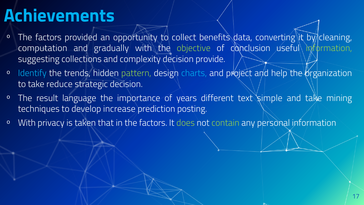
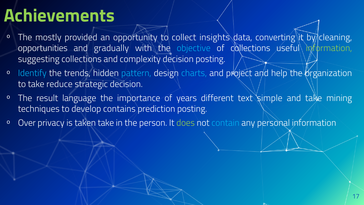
Achievements colour: light blue -> light green (59, 16)
factors: factors -> mostly (48, 37)
benefits: benefits -> insights (215, 37)
computation: computation -> opportunities (43, 48)
objective colour: light green -> light blue (194, 48)
of conclusion: conclusion -> collections (250, 48)
decision provide: provide -> posting (210, 59)
pattern colour: light green -> light blue (136, 73)
increase: increase -> contains (119, 109)
With: With -> Over (27, 123)
taken that: that -> take (106, 123)
in the factors: factors -> person (153, 123)
contain colour: light green -> light blue (225, 123)
